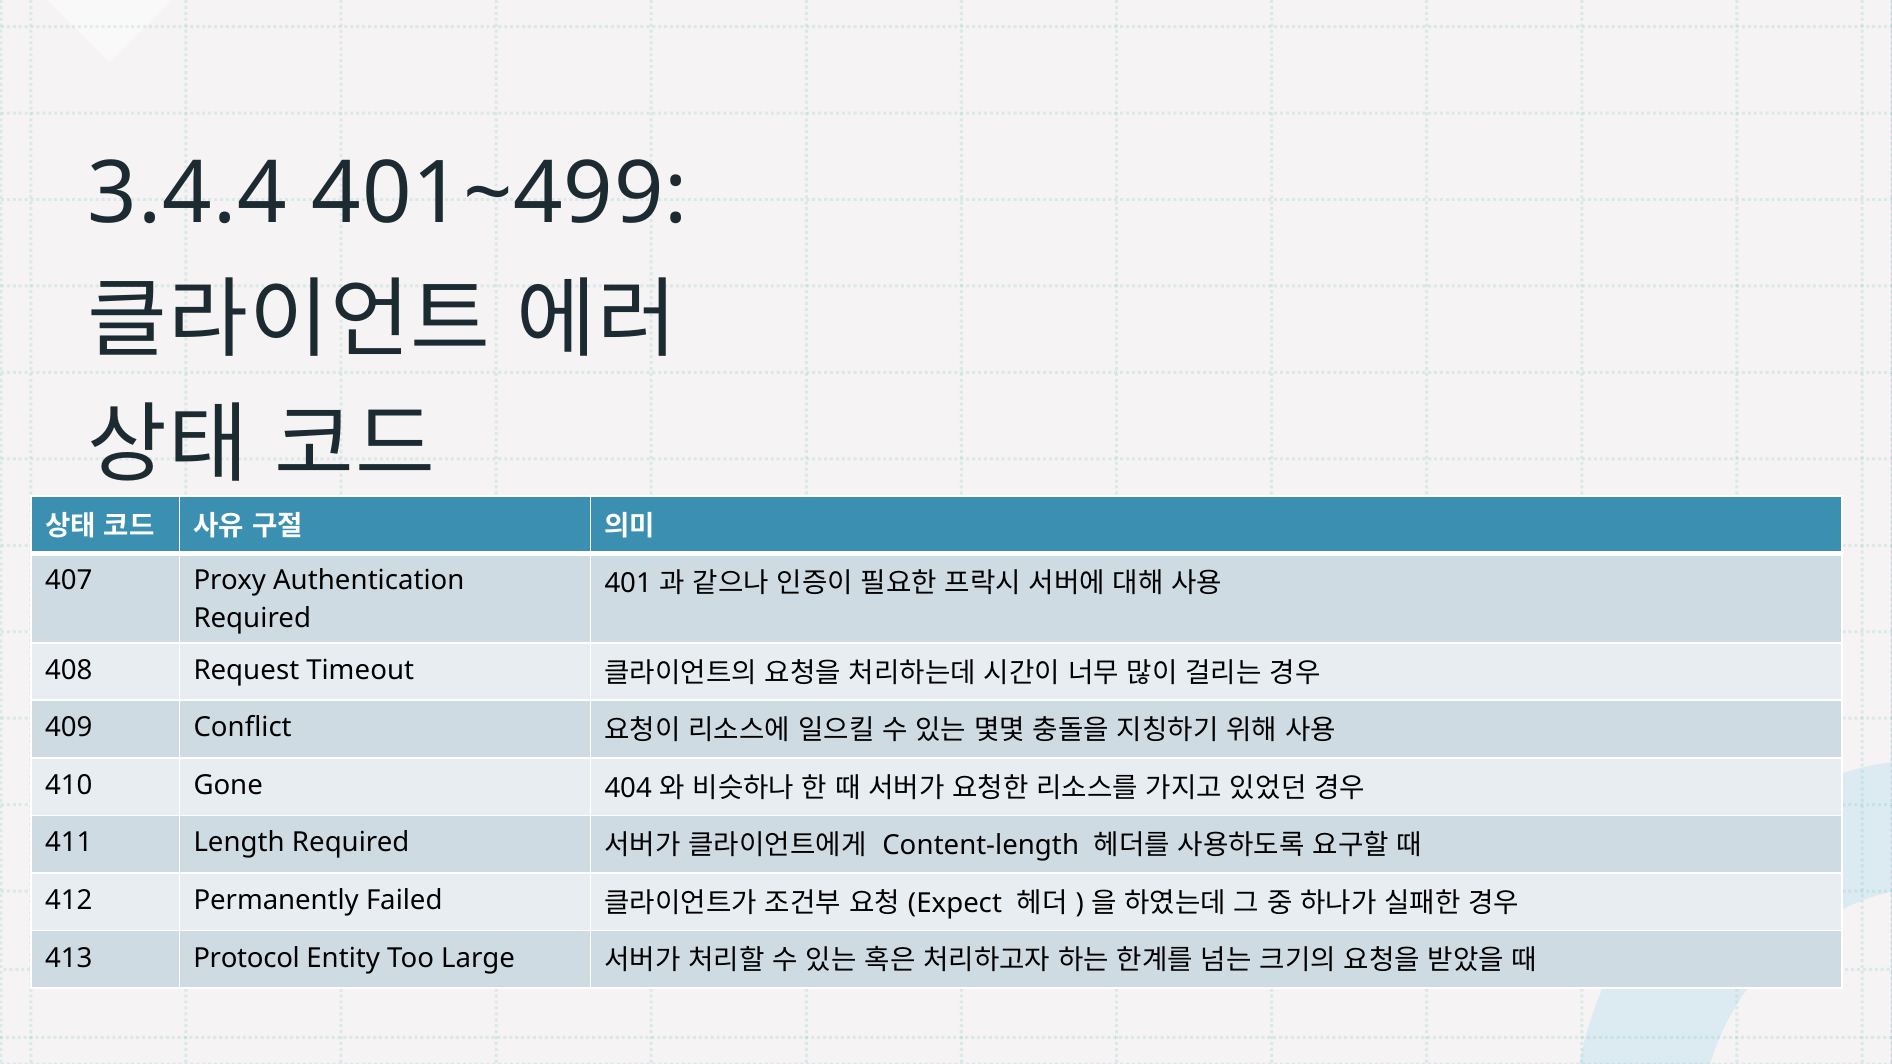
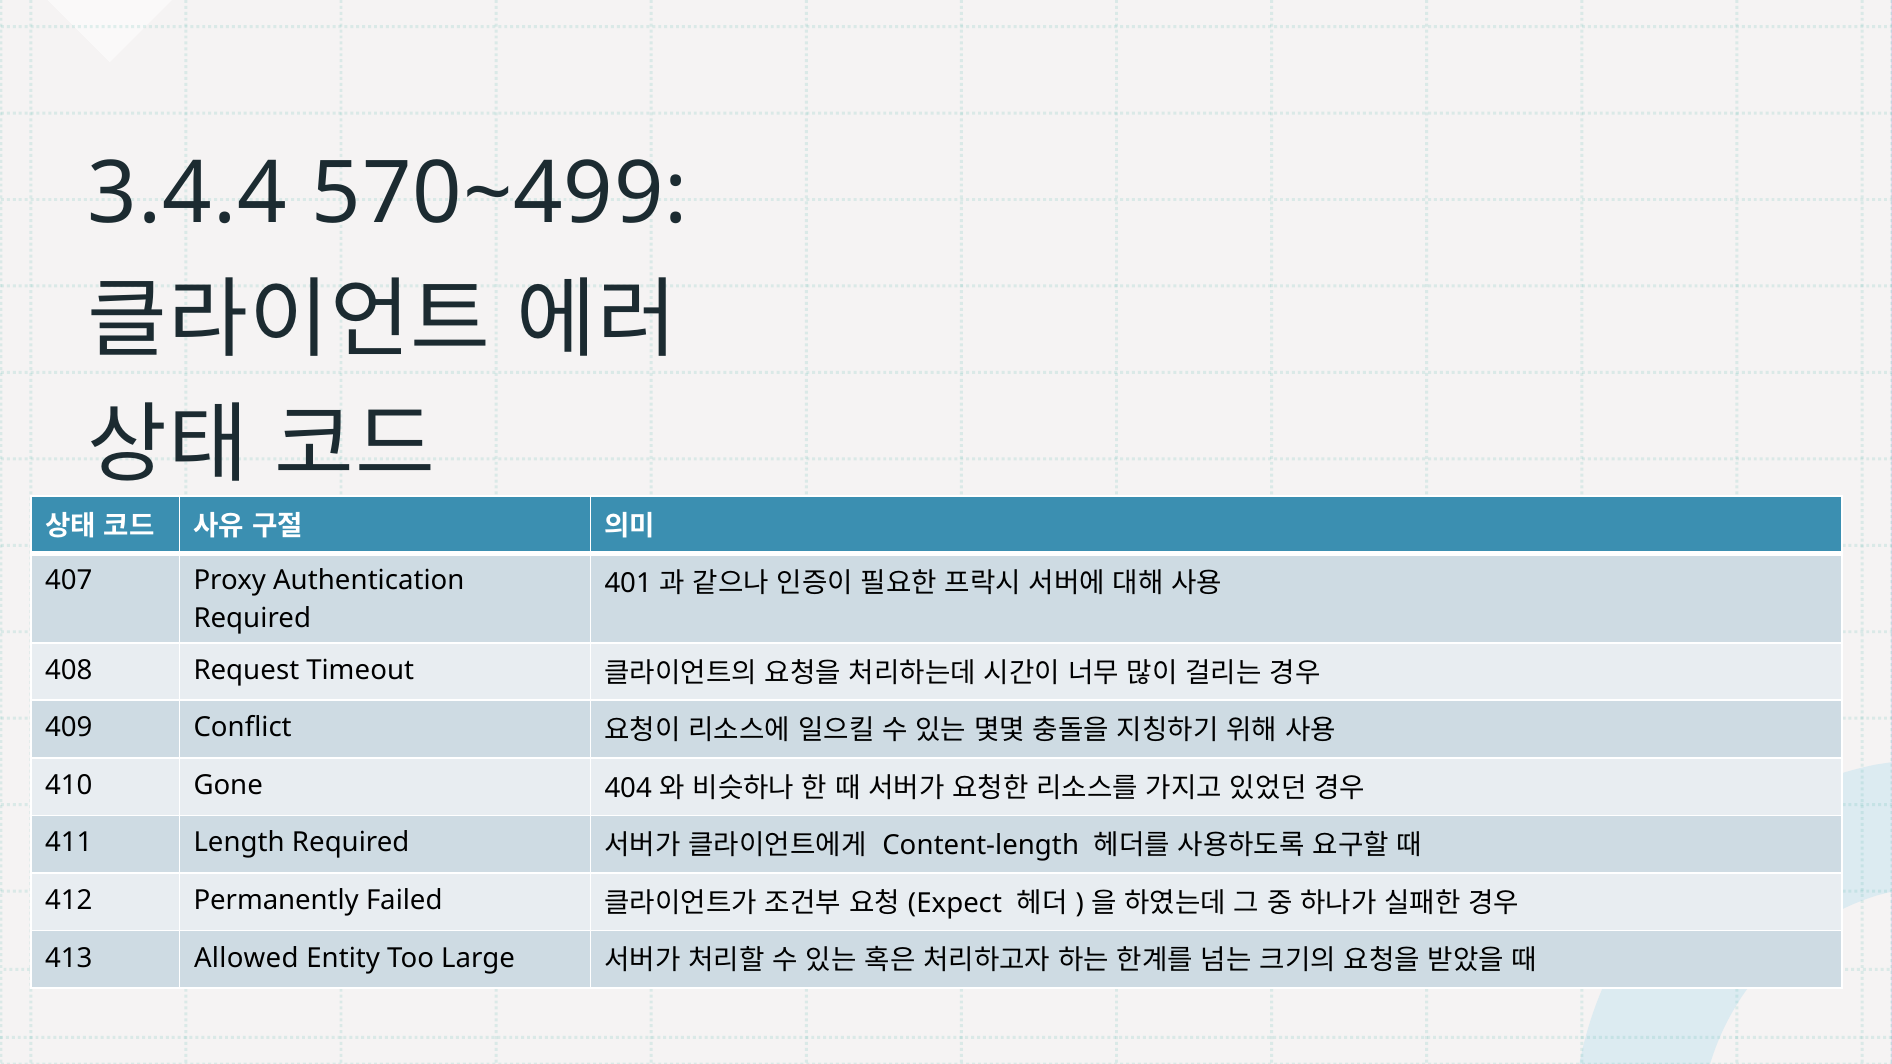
401~499: 401~499 -> 570~499 (500, 194)
Protocol: Protocol -> Allowed (246, 958)
